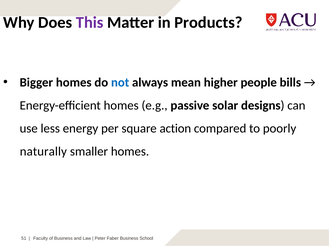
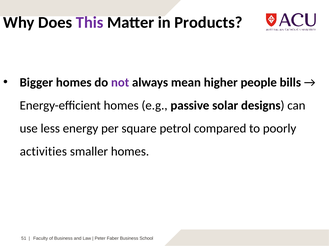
not colour: blue -> purple (120, 83)
action: action -> petrol (175, 129)
naturally: naturally -> activities (43, 152)
